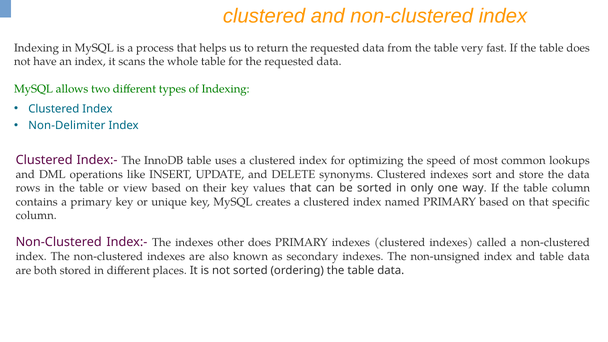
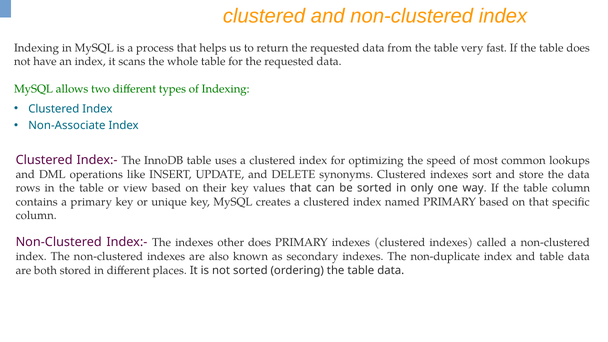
Non-Delimiter: Non-Delimiter -> Non-Associate (67, 126)
non-unsigned: non-unsigned -> non-duplicate (445, 257)
